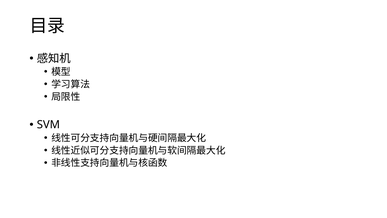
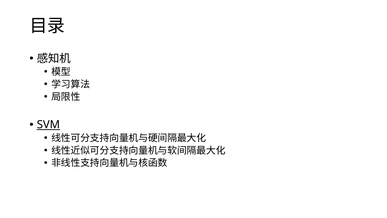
SVM underline: none -> present (48, 125)
